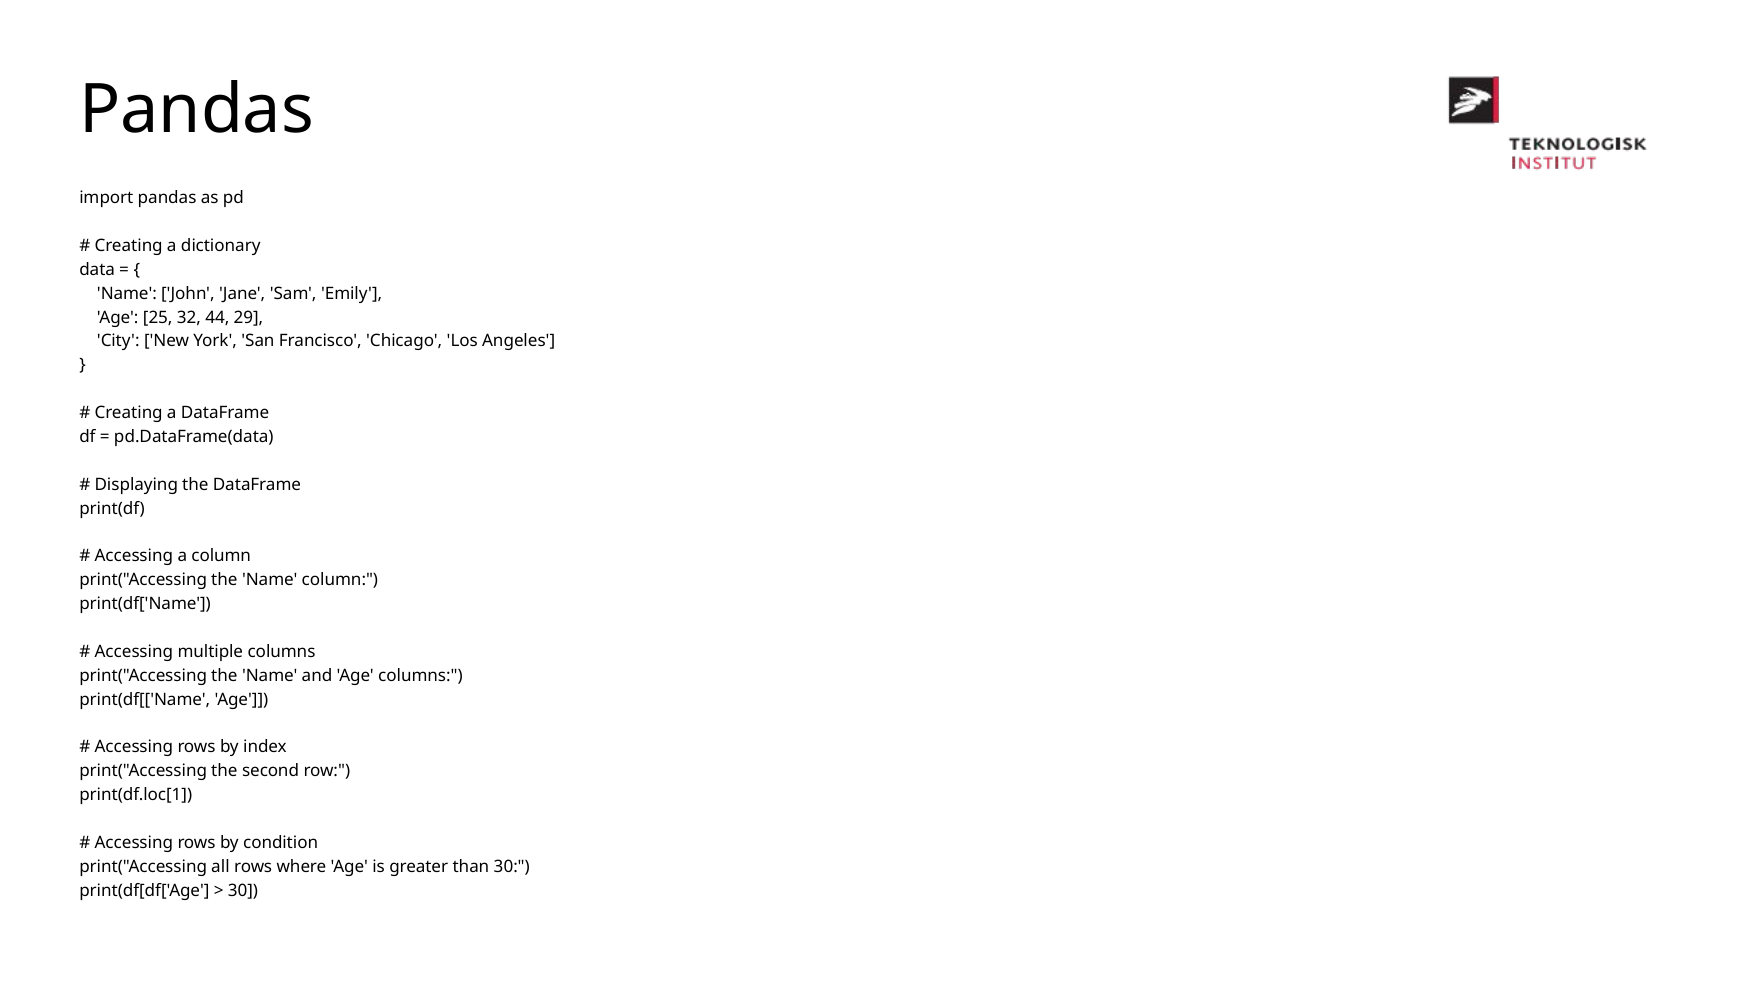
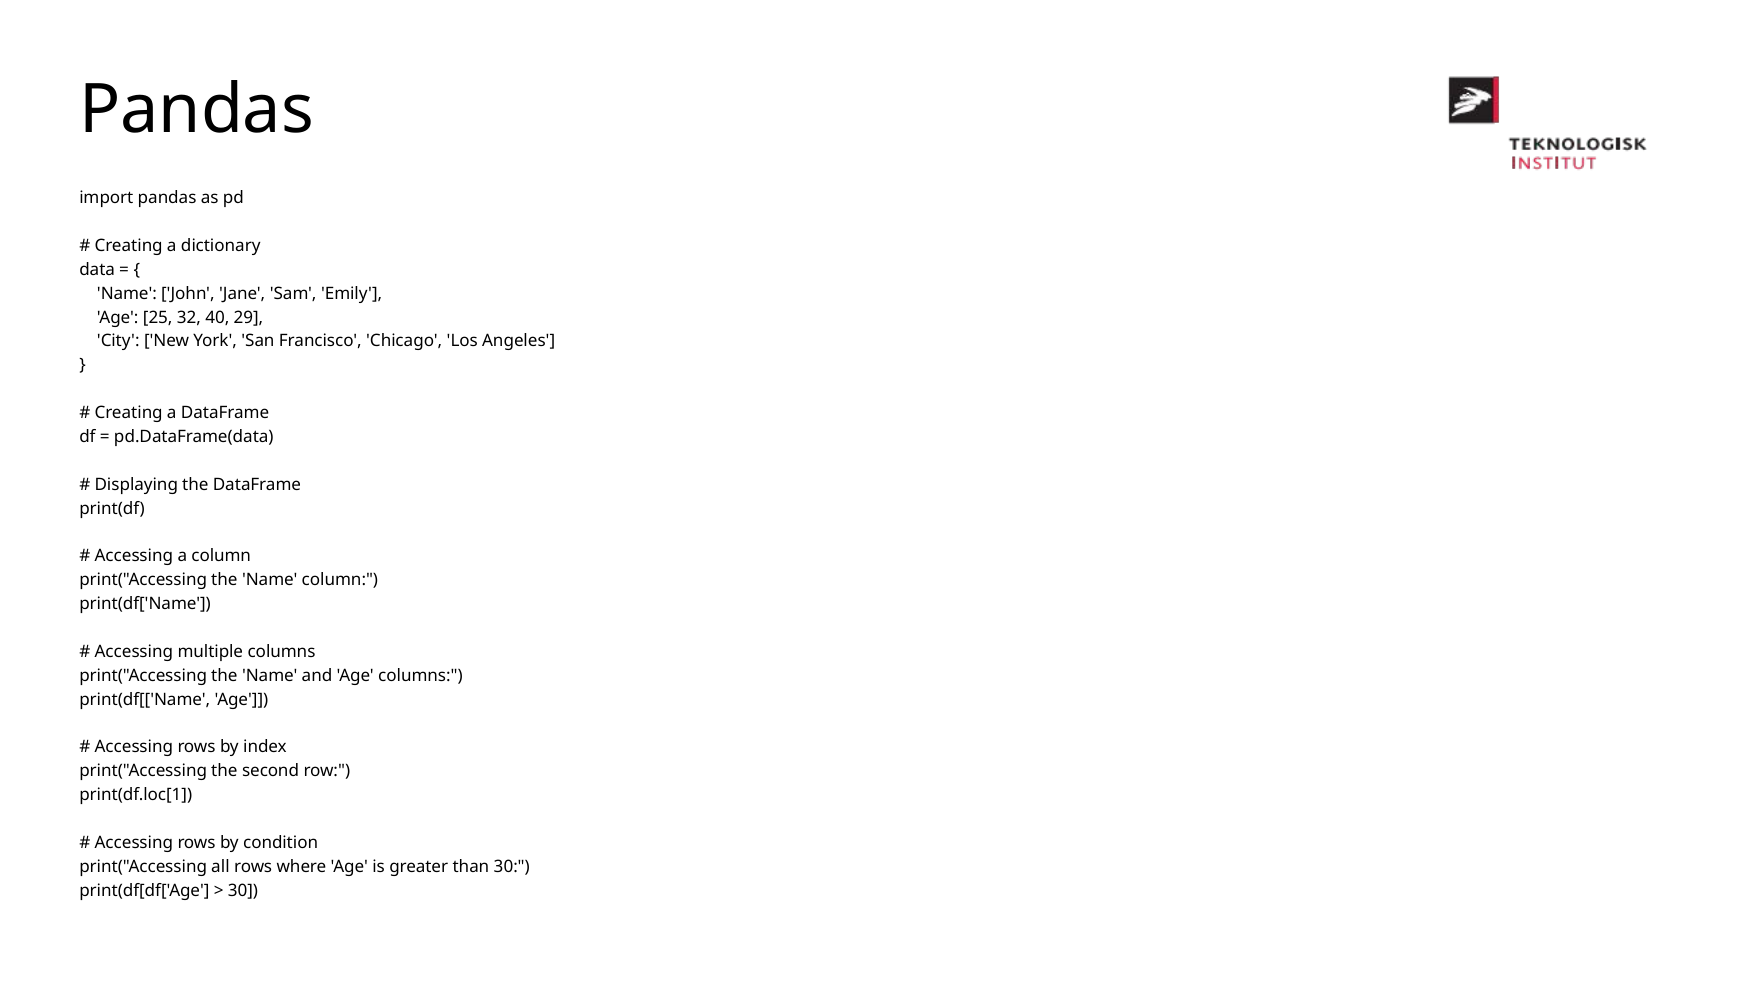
44: 44 -> 40 (217, 317)
